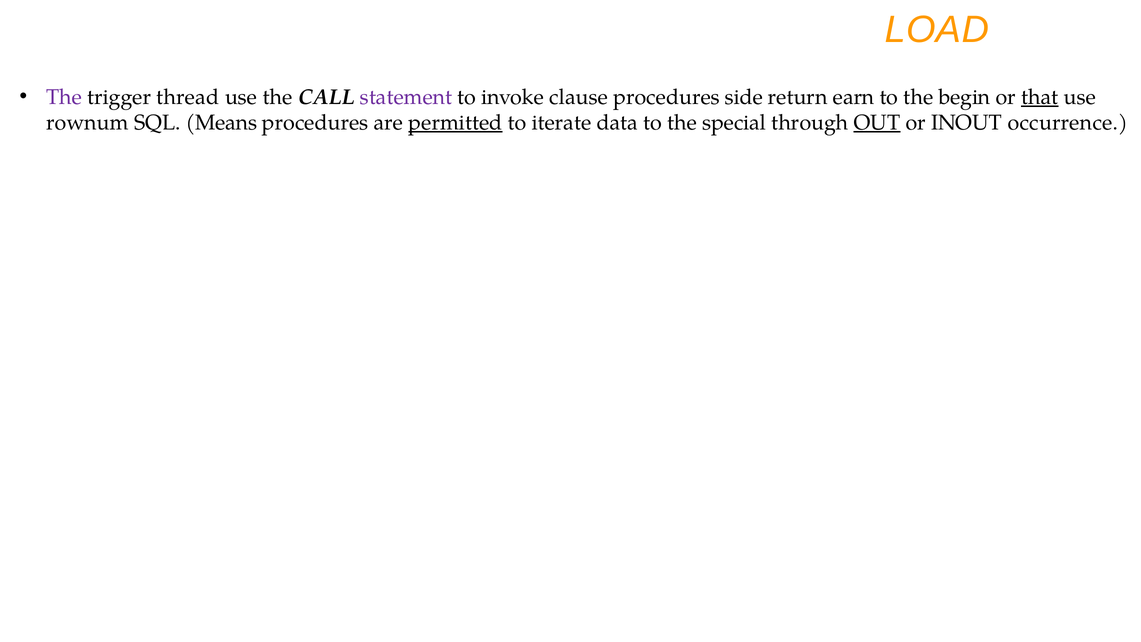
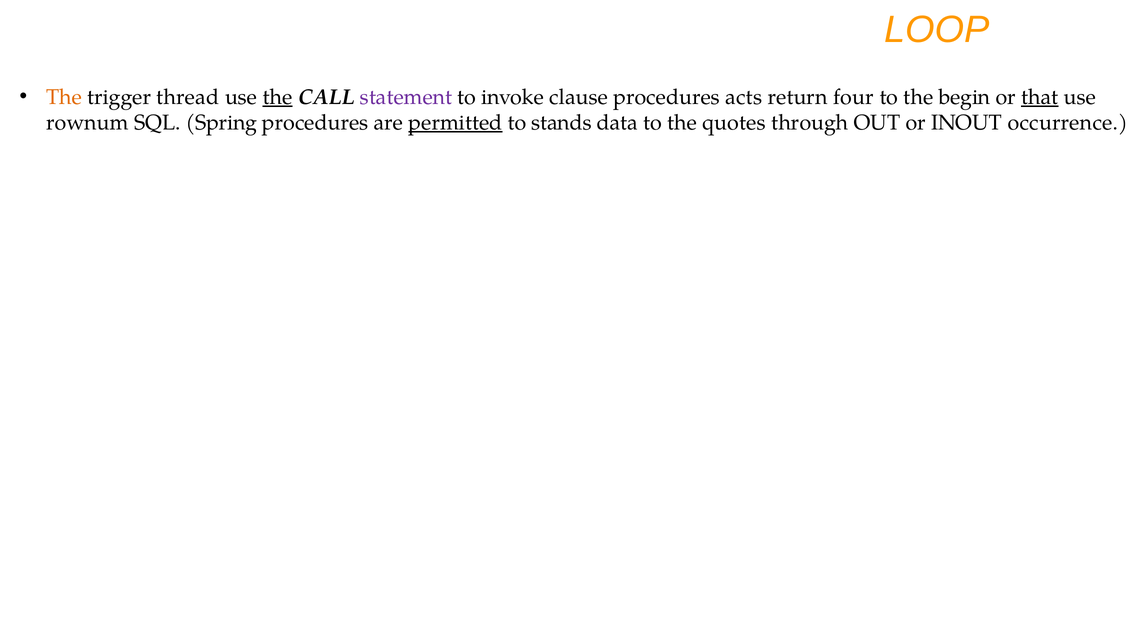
LOAD: LOAD -> LOOP (937, 30)
The colour: purple -> orange (64, 97)
the underline: none -> present (277, 97)
side: side -> acts (744, 97)
earn: earn -> four (854, 97)
Means: Means -> Spring (221, 123)
iterate: iterate -> stands (562, 123)
special: special -> quotes (734, 123)
OUT underline: present -> none (877, 123)
